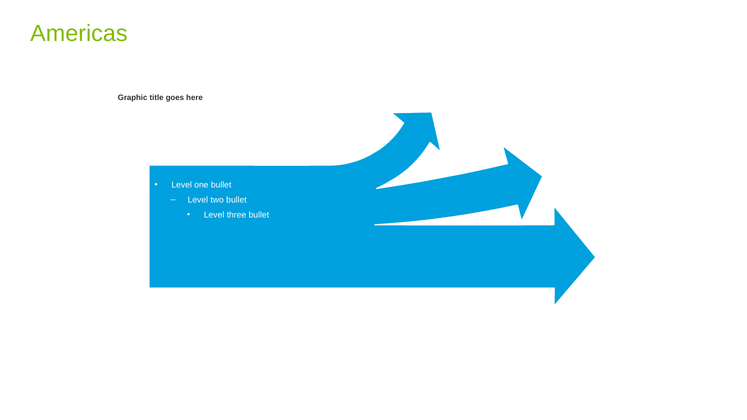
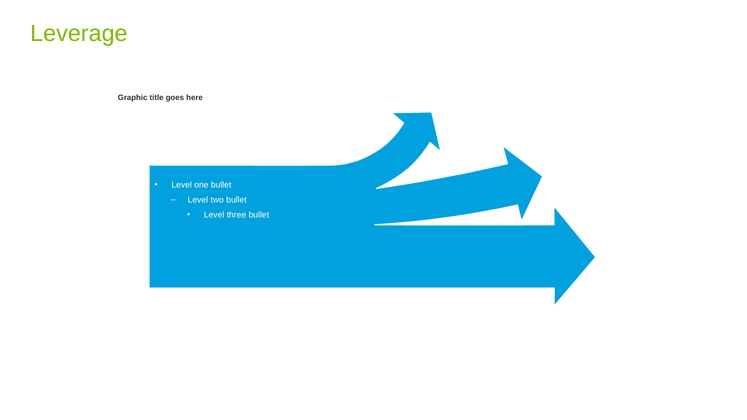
Americas: Americas -> Leverage (79, 34)
